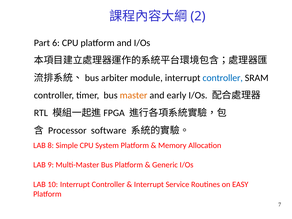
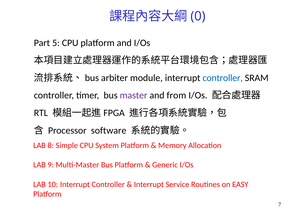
2: 2 -> 0 (198, 16)
6: 6 -> 5 (56, 43)
master colour: orange -> purple (134, 95)
early: early -> from (176, 95)
